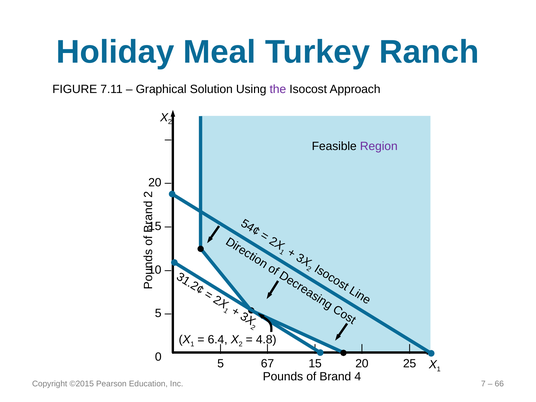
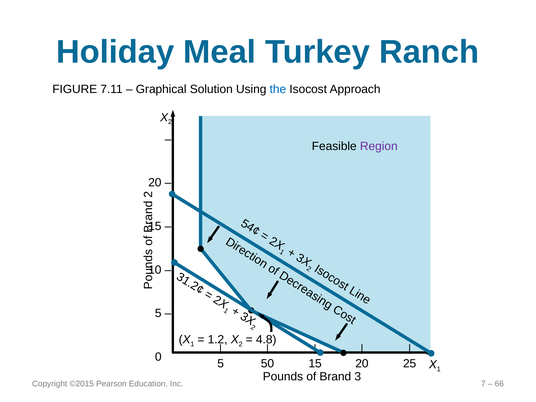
the colour: purple -> blue (278, 89)
6.4: 6.4 -> 1.2 (218, 339)
67: 67 -> 50 (267, 364)
Brand 4: 4 -> 3 (358, 376)
